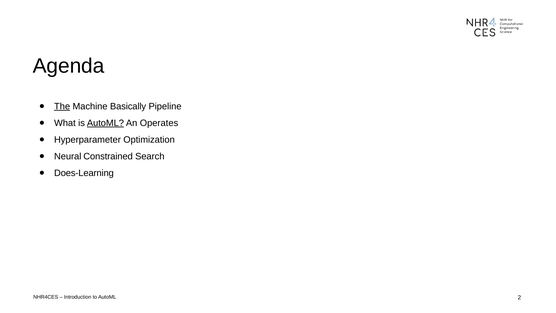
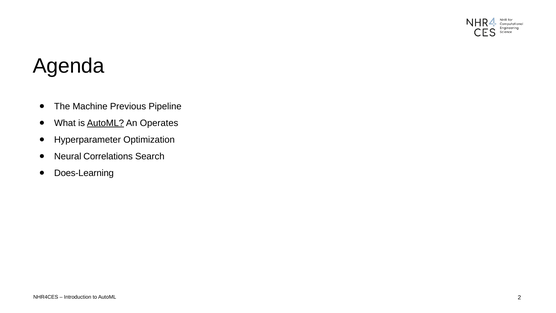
The underline: present -> none (62, 106)
Basically: Basically -> Previous (128, 106)
Constrained: Constrained -> Correlations (108, 156)
